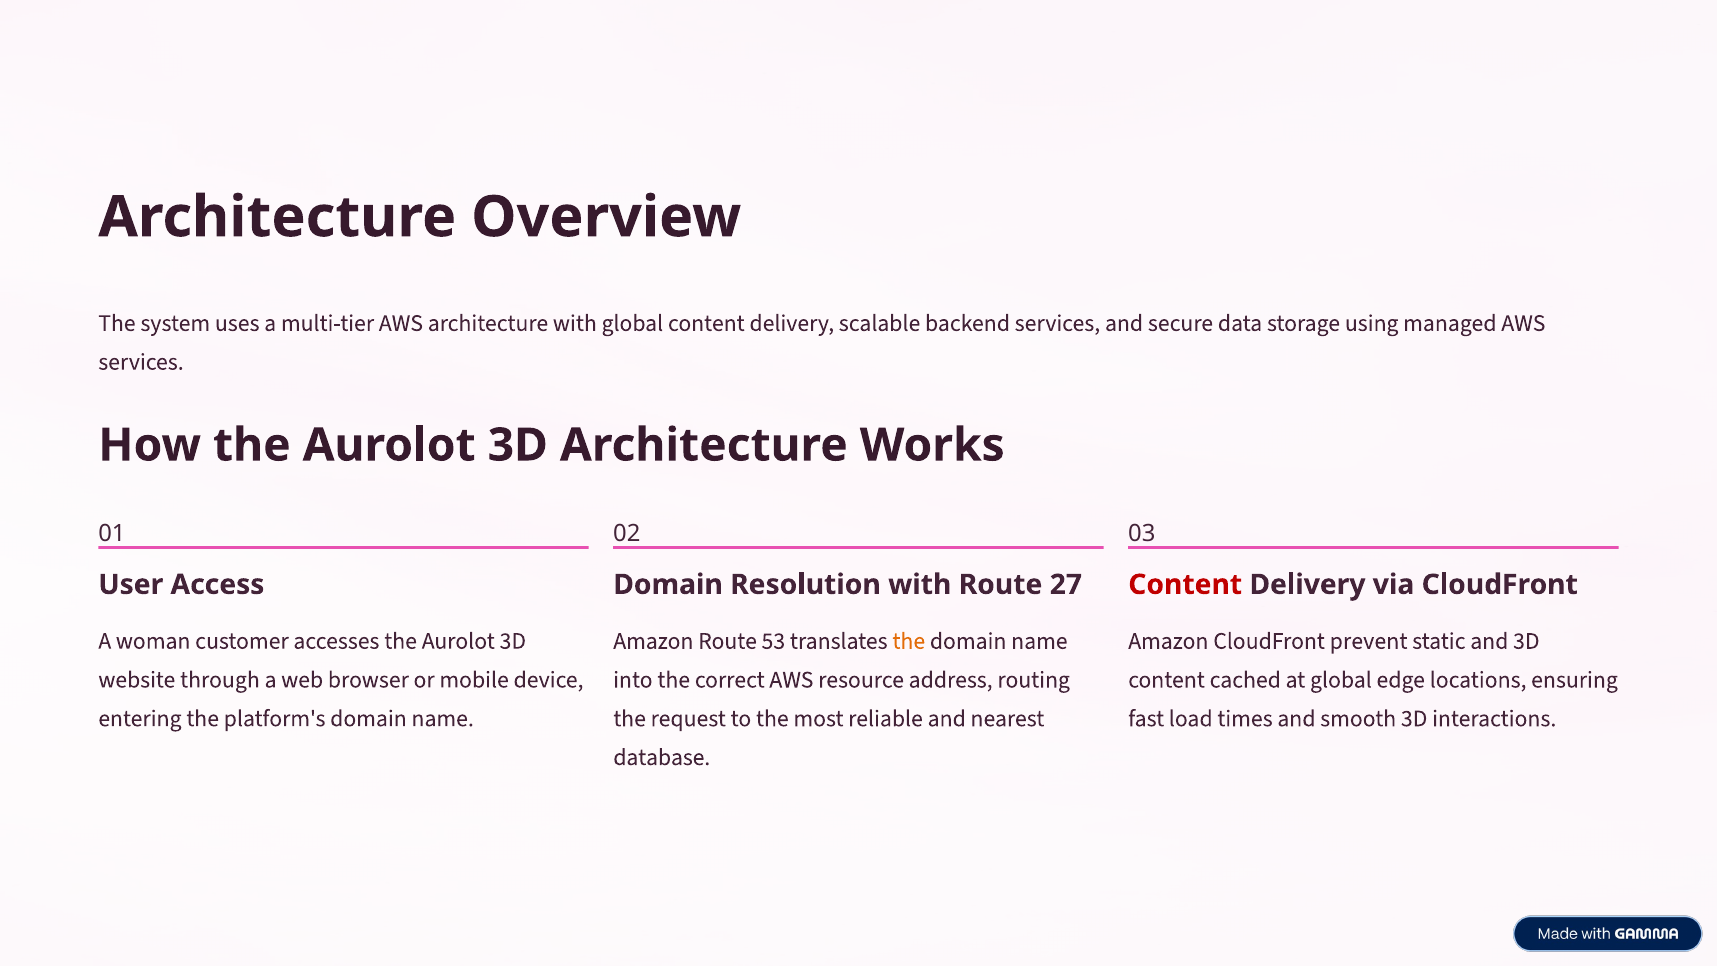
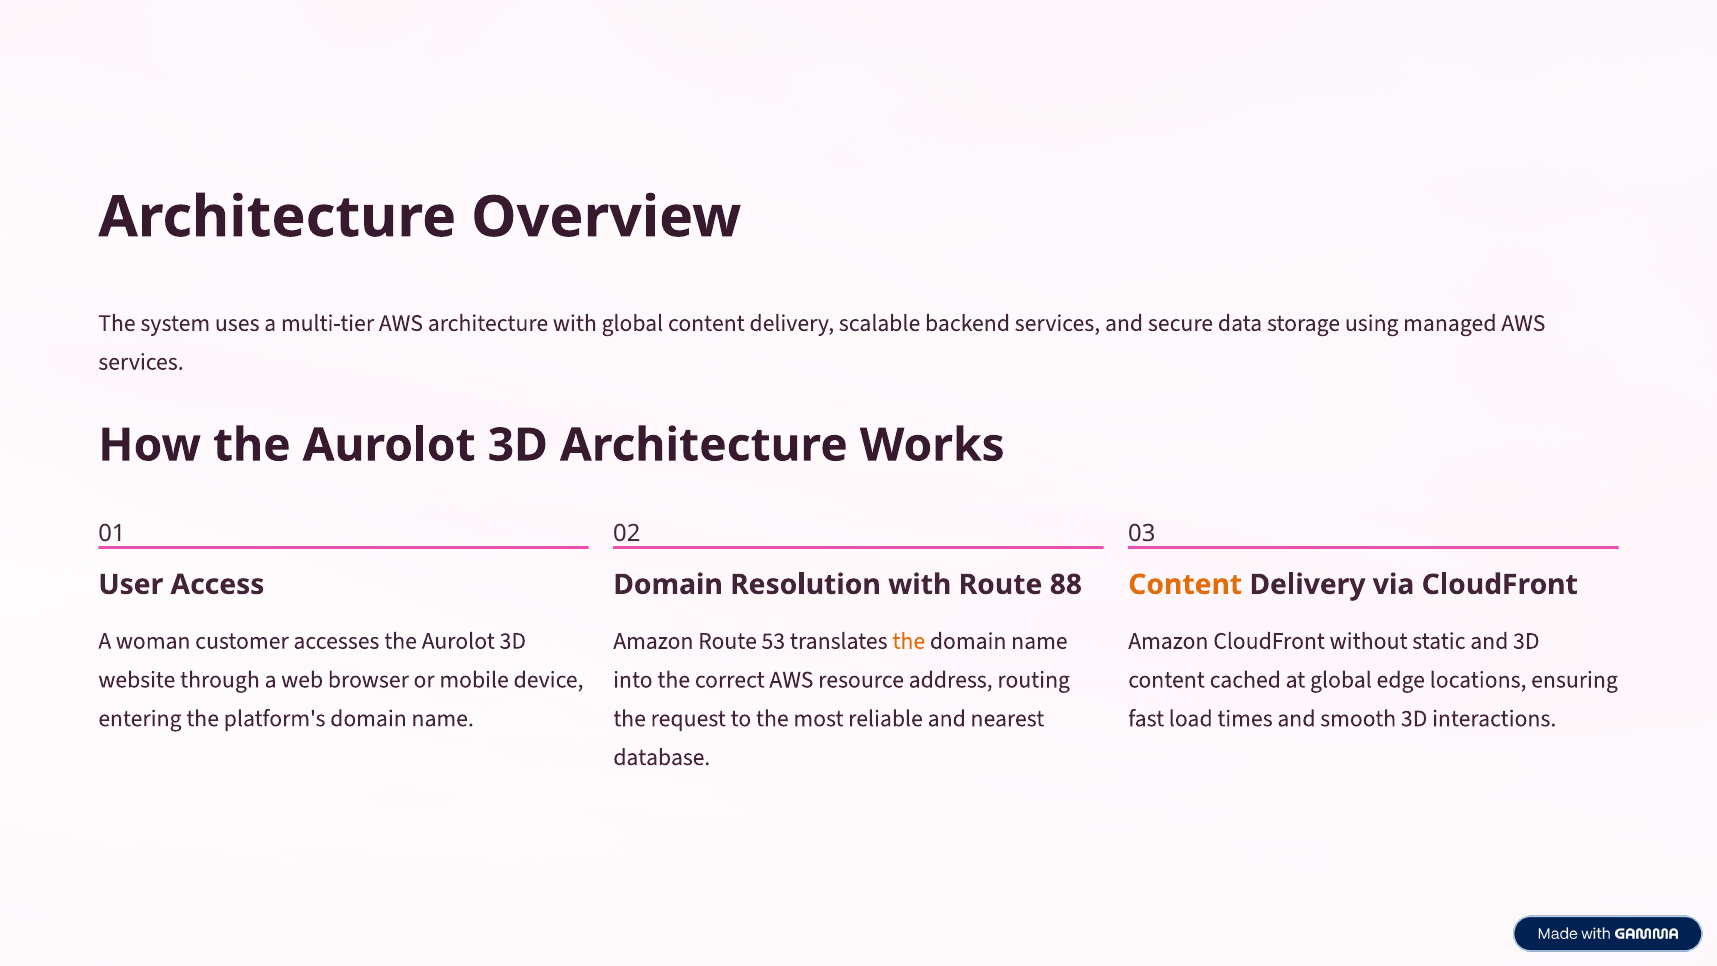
27: 27 -> 88 (1066, 585)
Content colour: red -> orange (1185, 585)
prevent: prevent -> without (1369, 641)
